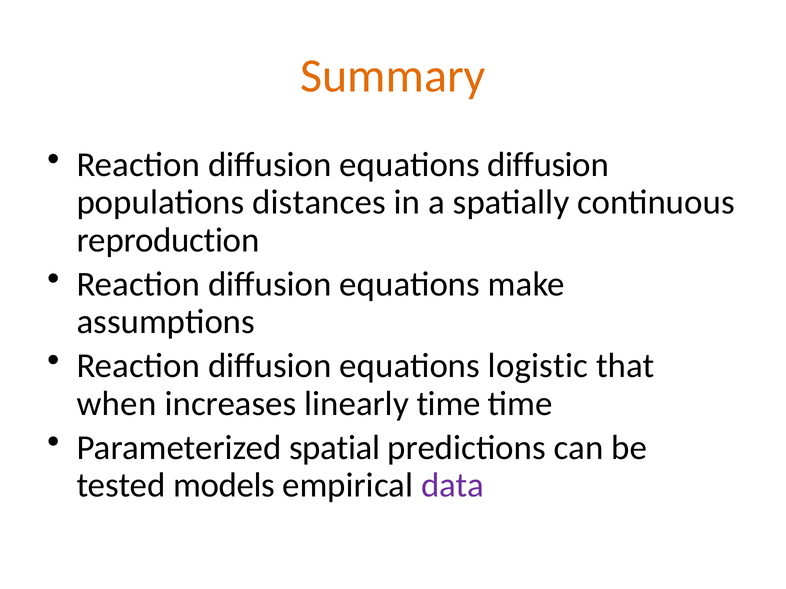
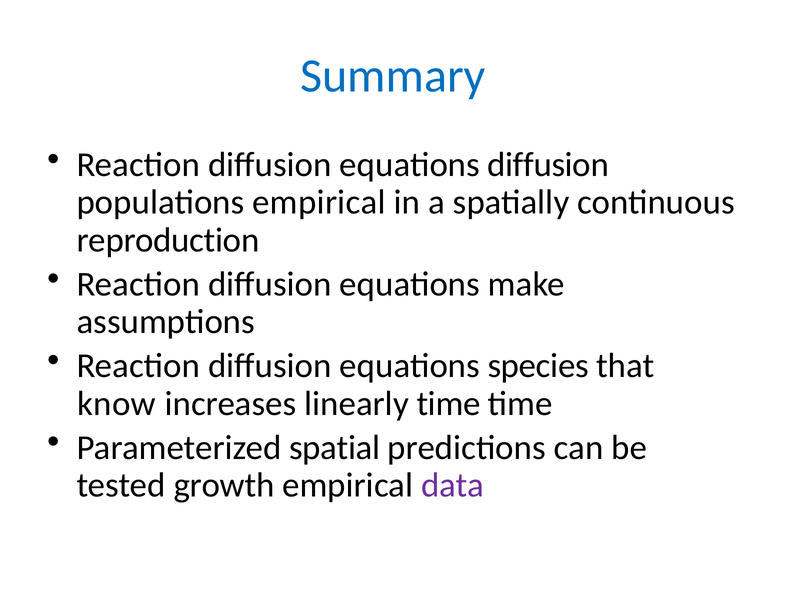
Summary colour: orange -> blue (393, 76)
populations distances: distances -> empirical (319, 203)
logistic: logistic -> species (538, 366)
when: when -> know (117, 404)
models: models -> growth (224, 486)
